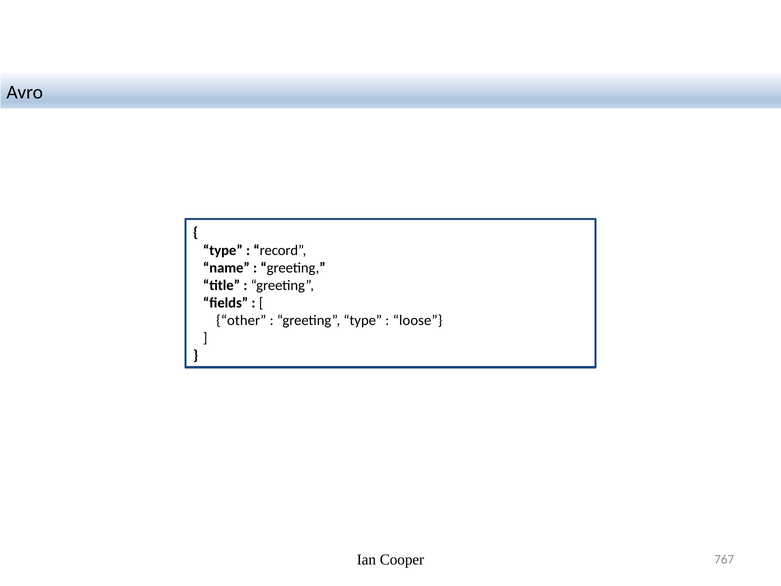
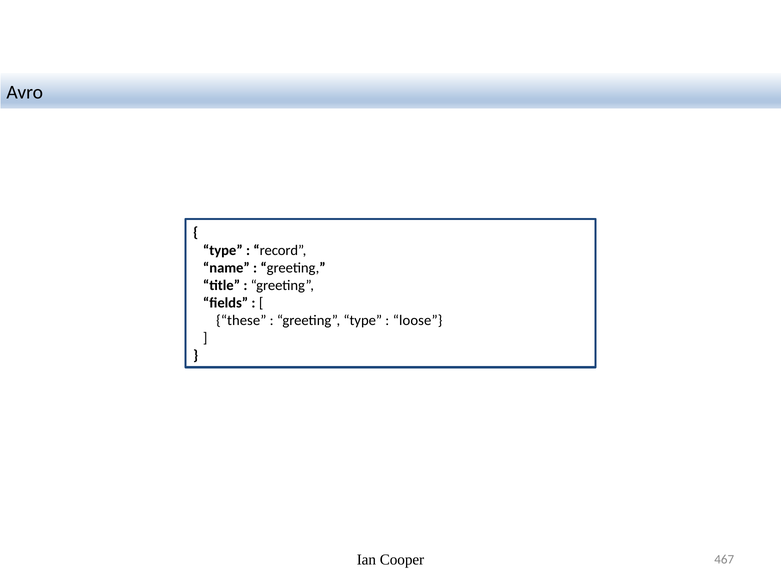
other: other -> these (241, 320)
767: 767 -> 467 (724, 559)
